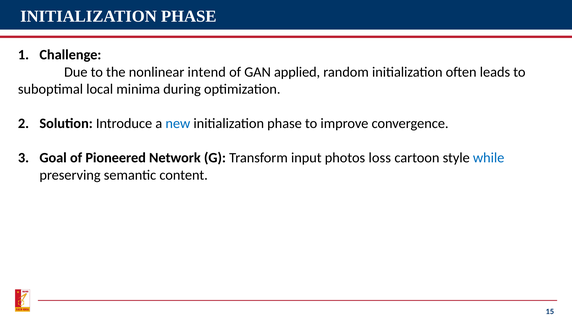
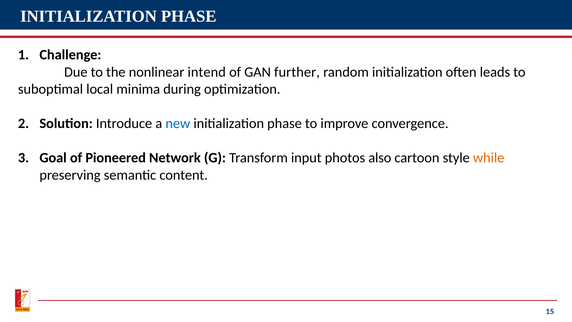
applied: applied -> further (297, 72)
loss: loss -> also (380, 158)
while colour: blue -> orange (489, 158)
